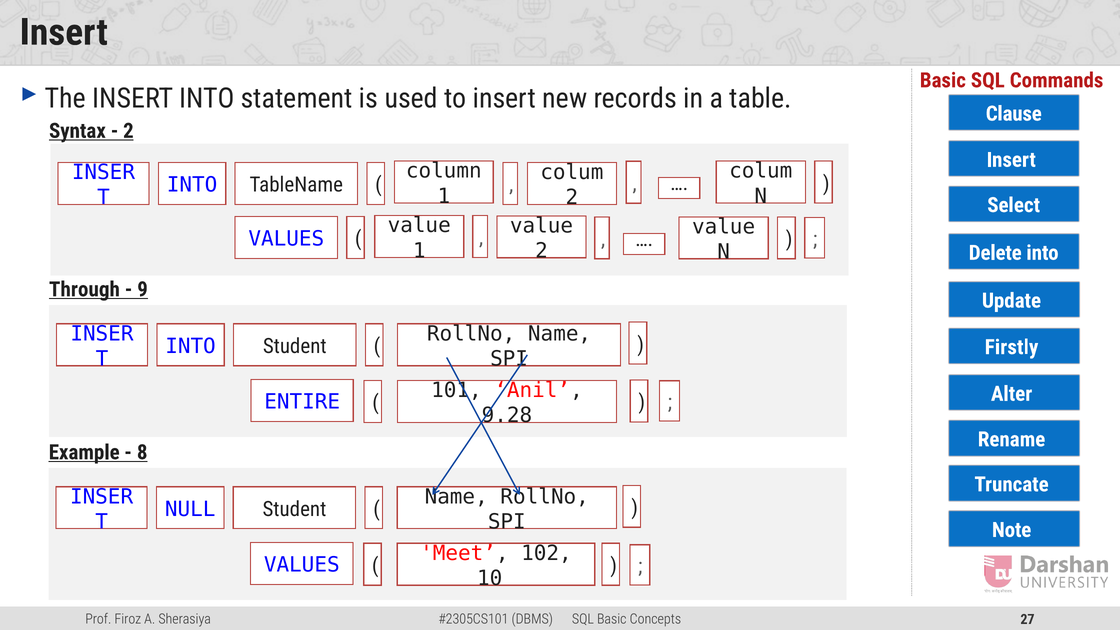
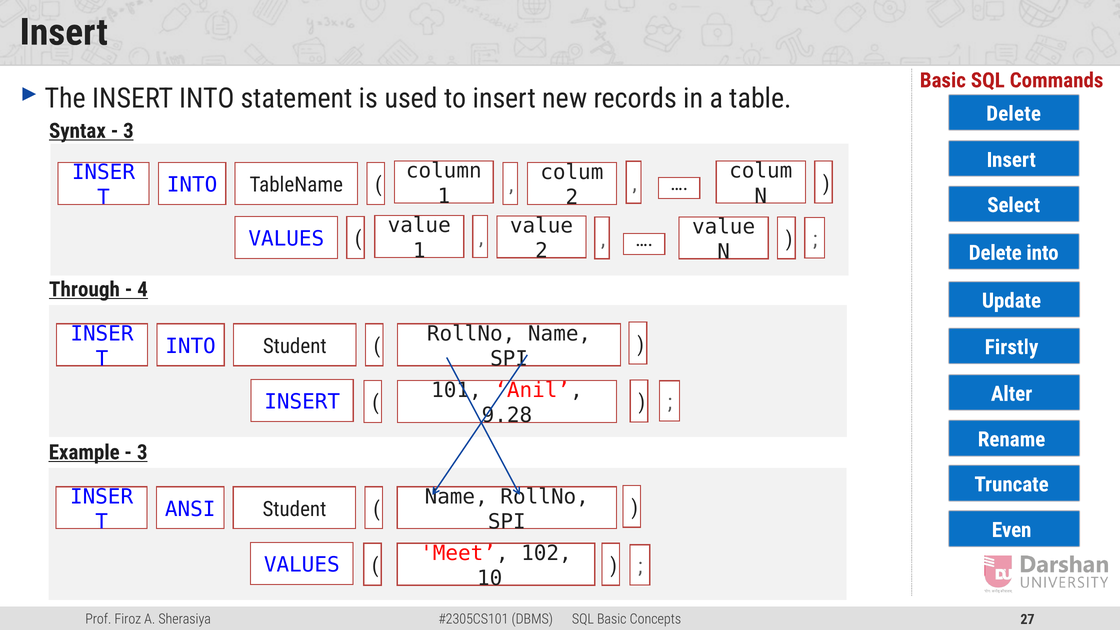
Clause: Clause -> Delete (1014, 114)
2: 2 -> 3 (128, 131)
9: 9 -> 4 (143, 289)
ENTIRE: ENTIRE -> INSERT (302, 402)
8: 8 -> 3 (142, 452)
NULL: NULL -> ANSI (190, 509)
Note: Note -> Even (1012, 530)
